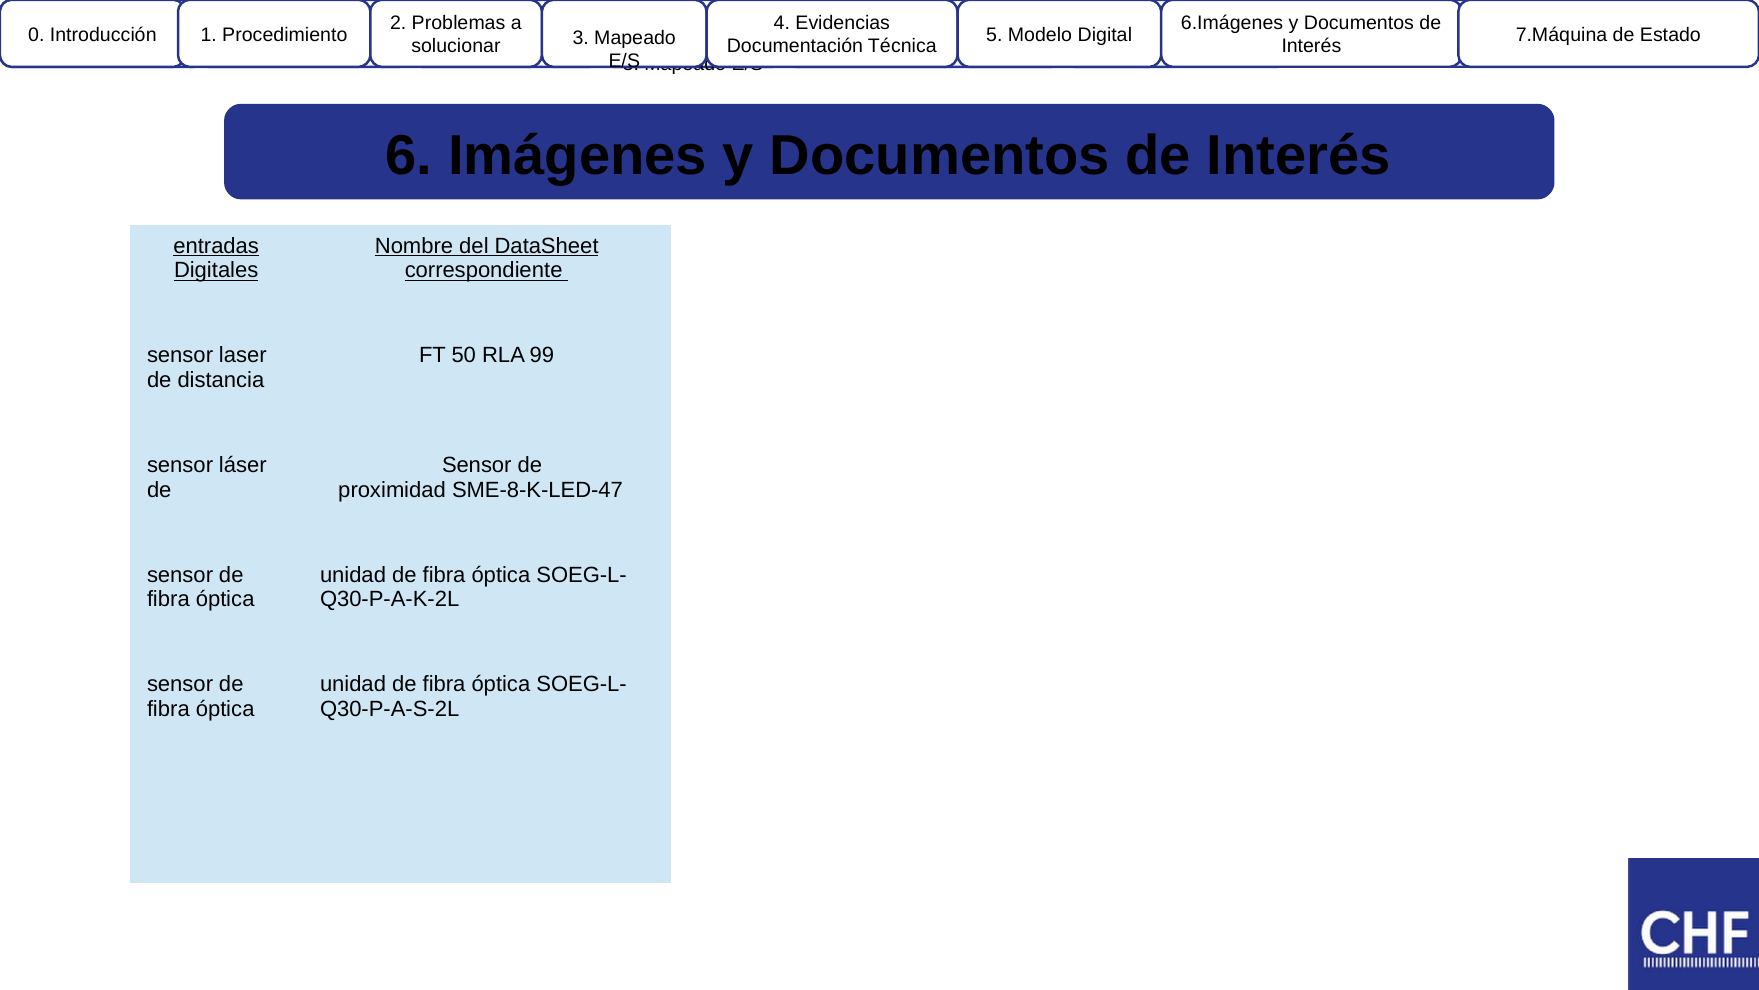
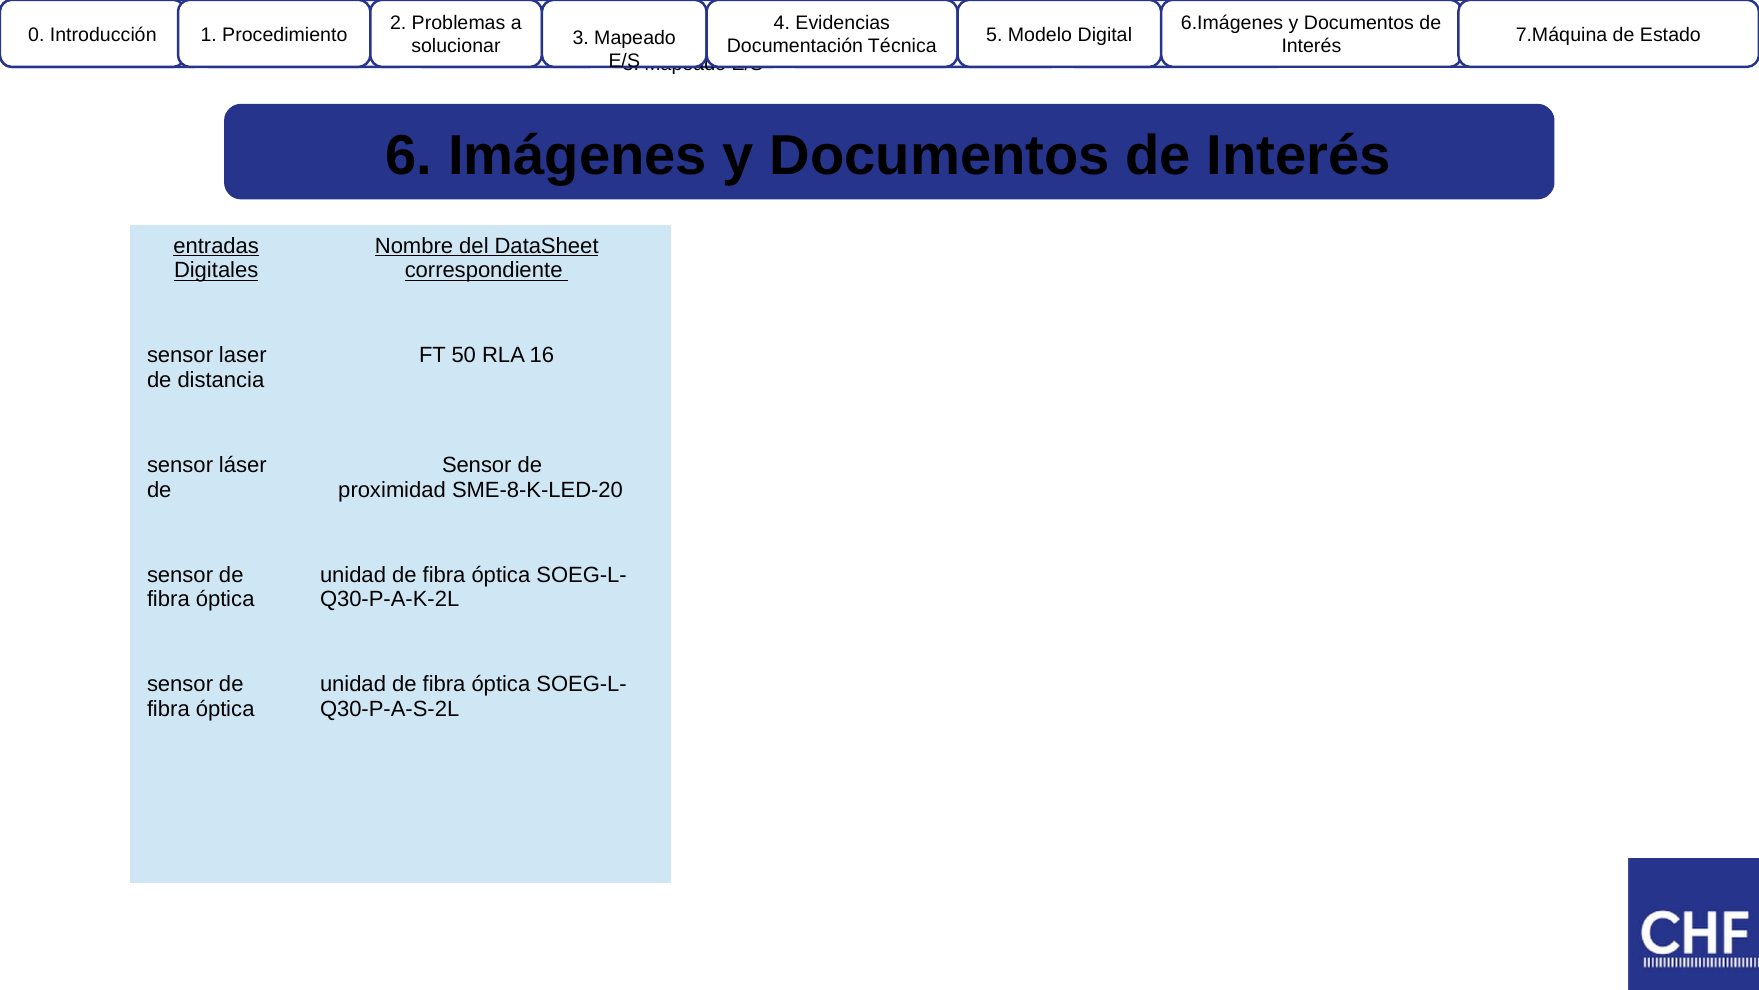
99: 99 -> 16 (542, 355)
SME-8-K-LED-47: SME-8-K-LED-47 -> SME-8-K-LED-20 (537, 490)
